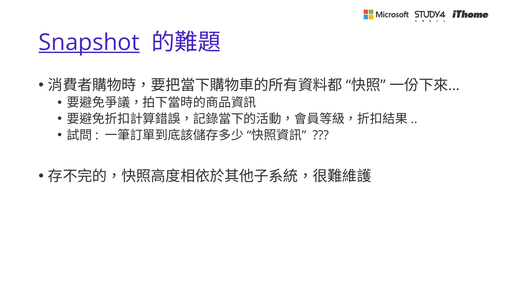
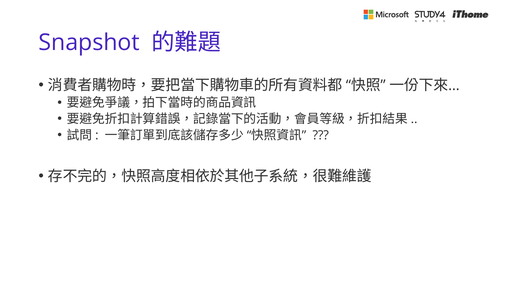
Snapshot underline: present -> none (89, 42)
